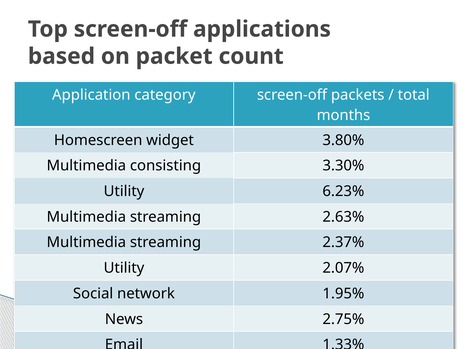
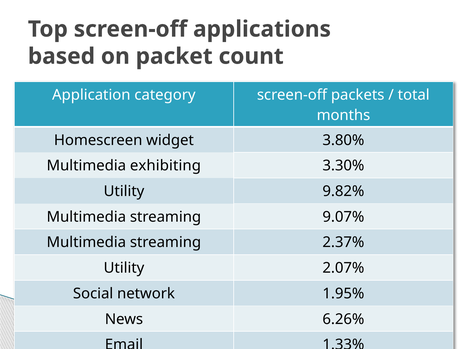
consisting: consisting -> exhibiting (165, 166)
6.23%: 6.23% -> 9.82% (343, 192)
2.63%: 2.63% -> 9.07% (343, 217)
2.75%: 2.75% -> 6.26% (343, 320)
